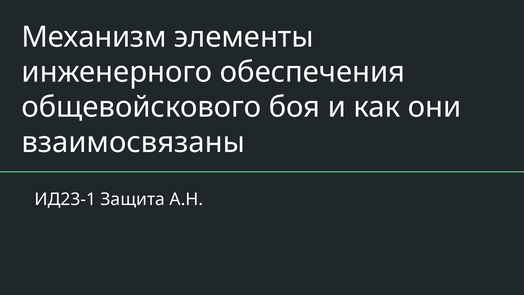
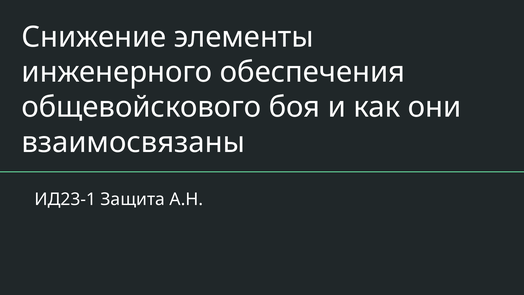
Механизм: Механизм -> Снижение (94, 37)
